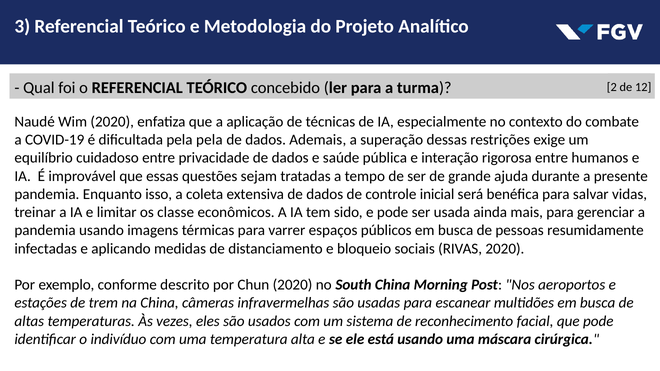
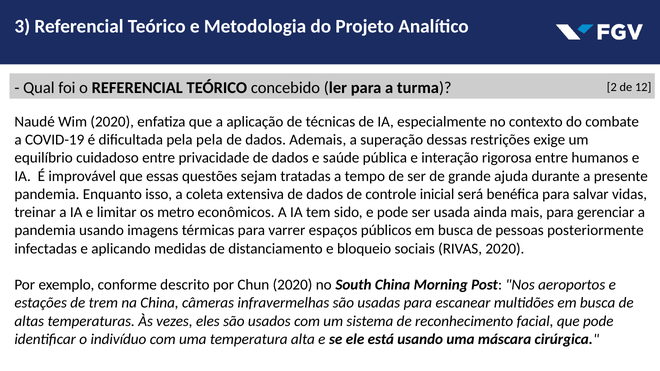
classe: classe -> metro (176, 212)
resumidamente: resumidamente -> posteriormente (595, 231)
